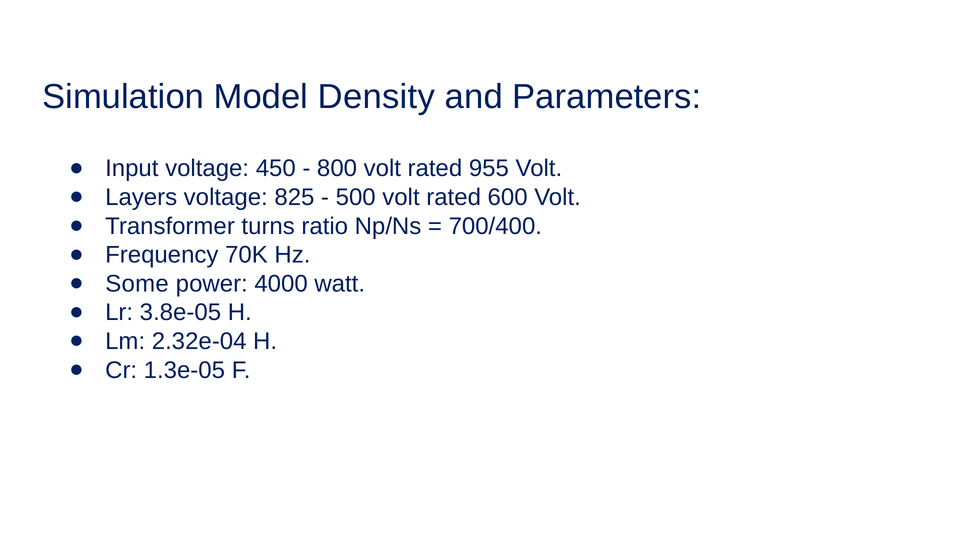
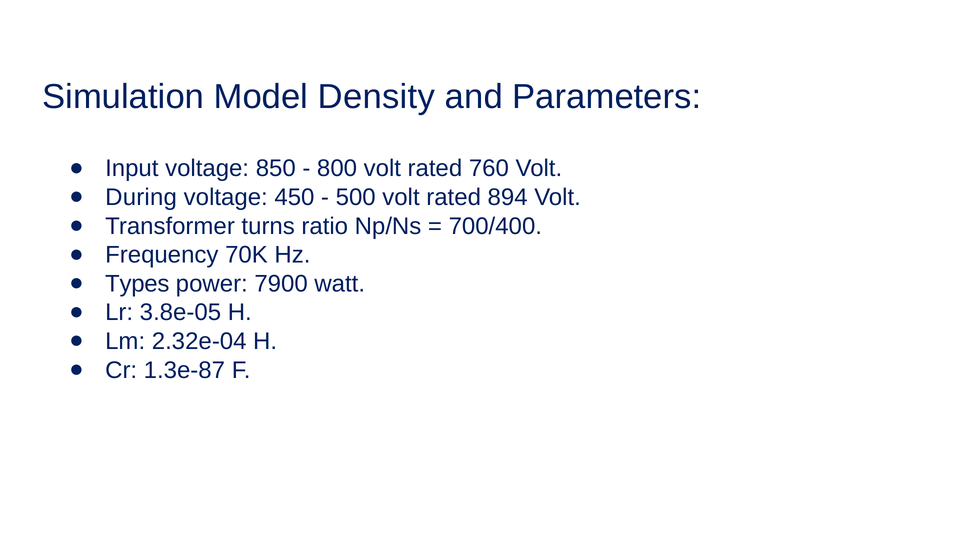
450: 450 -> 850 (276, 169)
955: 955 -> 760 (489, 169)
Layers: Layers -> During (141, 197)
825: 825 -> 450 (294, 197)
600: 600 -> 894 (508, 197)
Some: Some -> Types (137, 284)
4000: 4000 -> 7900 (281, 284)
1.3e-05: 1.3e-05 -> 1.3e-87 (184, 370)
